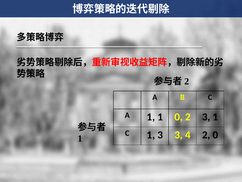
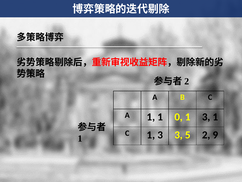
0 2: 2 -> 1 (188, 117)
4: 4 -> 5 (188, 134)
2 0: 0 -> 9 (215, 134)
